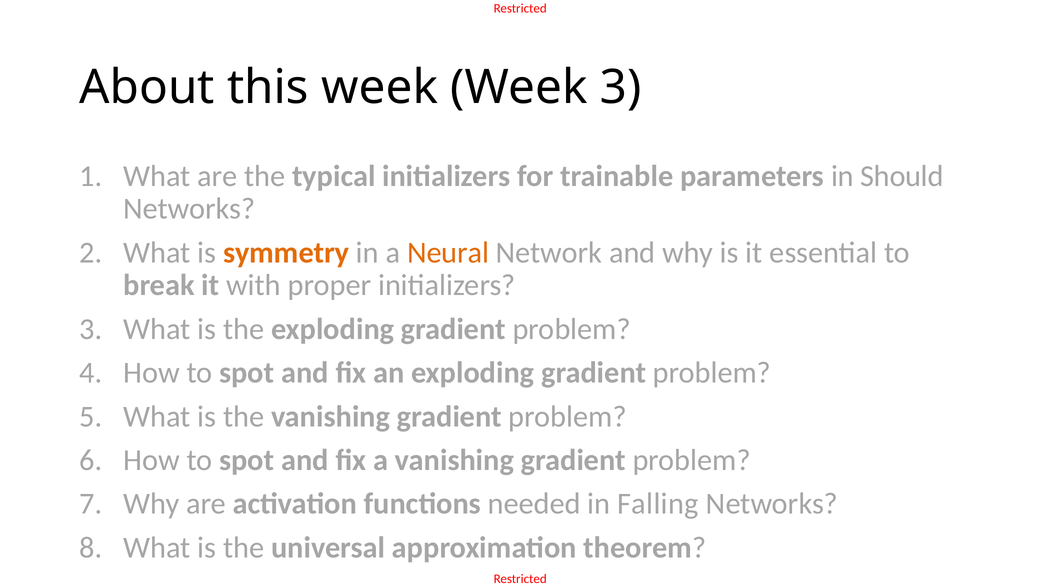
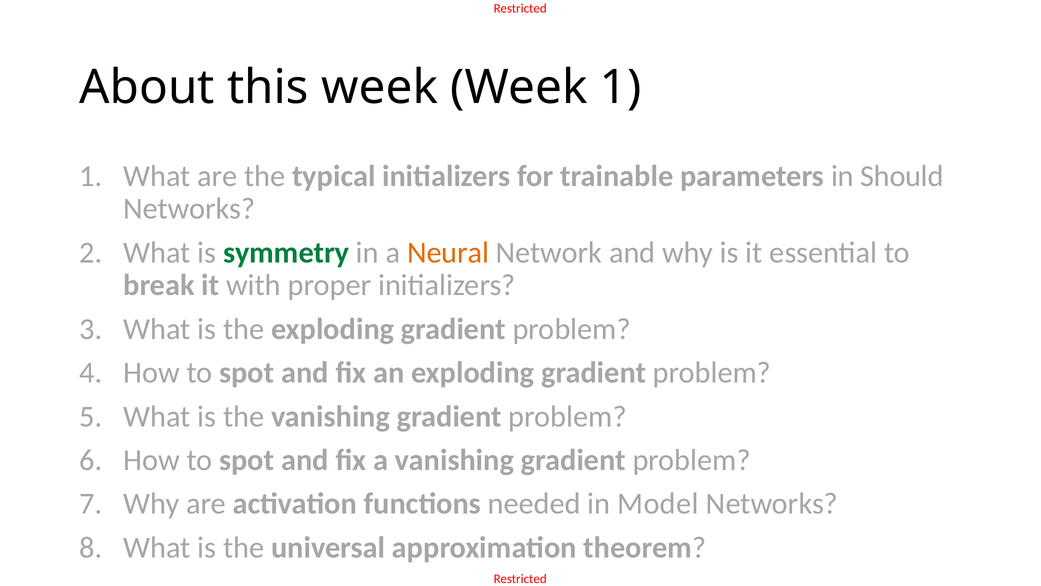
Week 3: 3 -> 1 (621, 87)
symmetry colour: orange -> green (286, 252)
Falling: Falling -> Model (658, 503)
